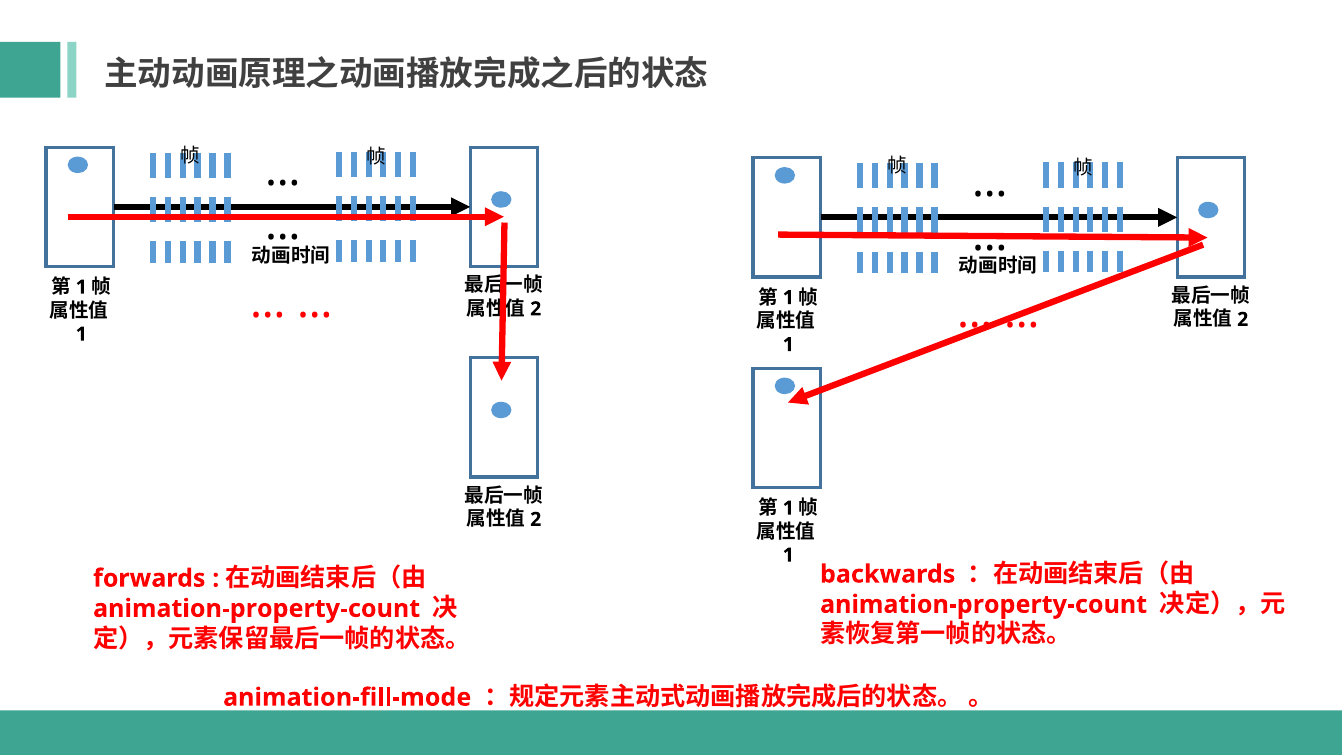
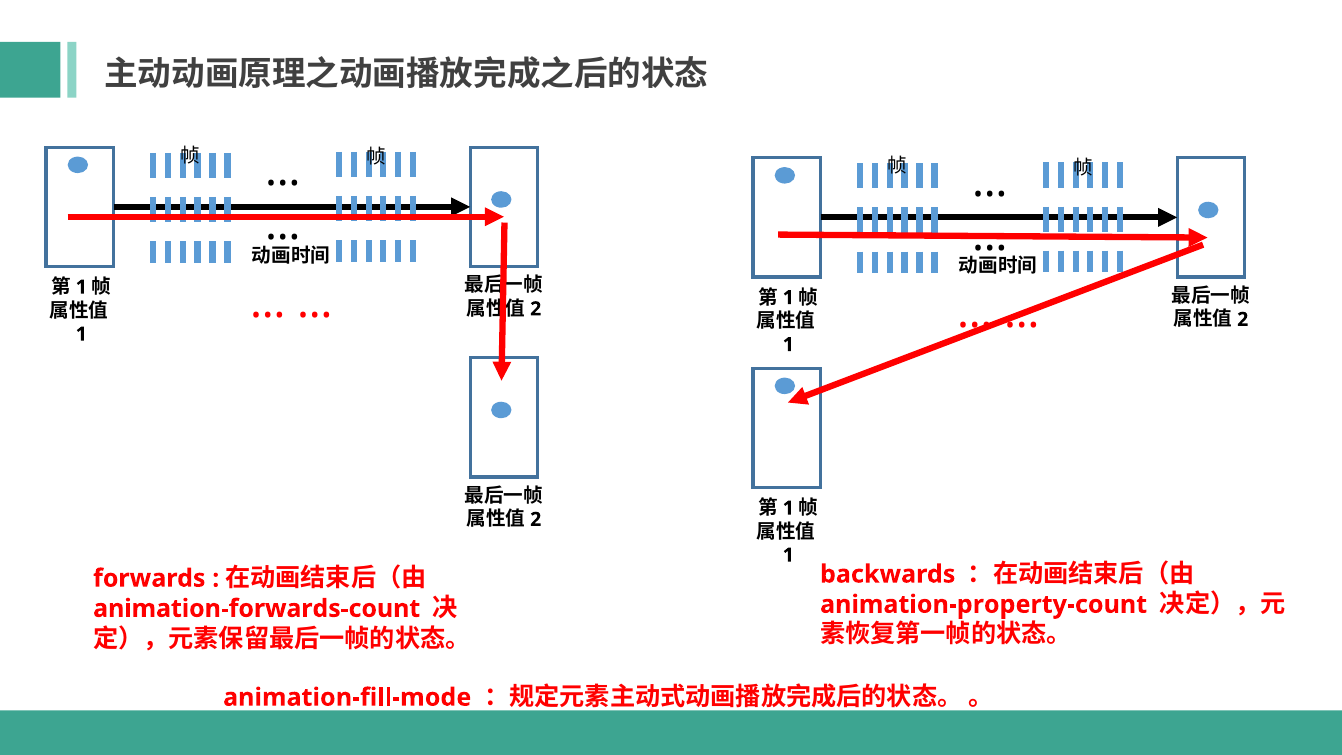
animation-property-count: animation-property-count -> animation-forwards-count (257, 608)
